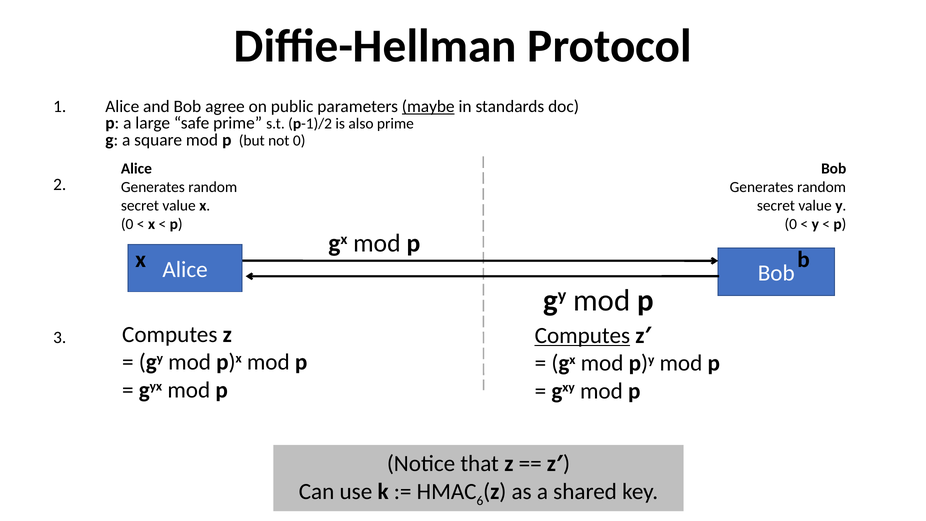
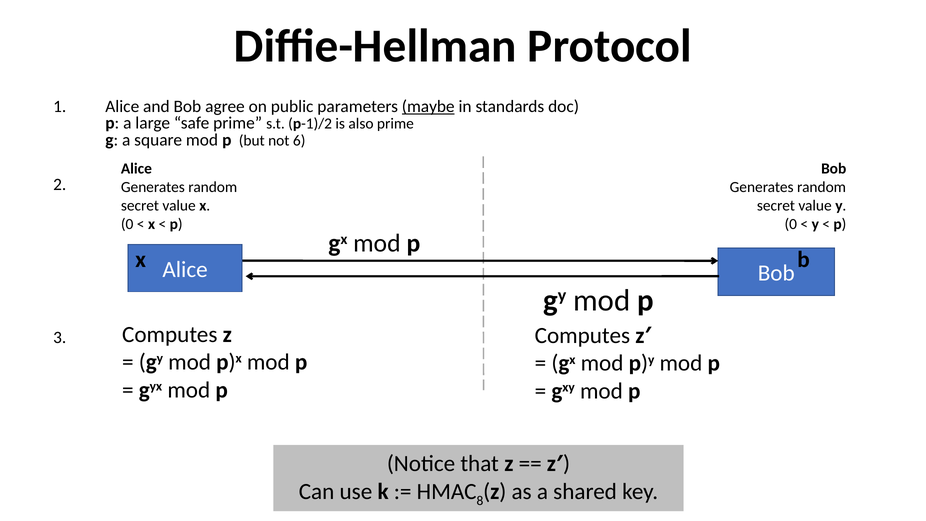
not 0: 0 -> 6 (299, 141)
Computes underline: present -> none (582, 335)
6: 6 -> 8 (480, 501)
